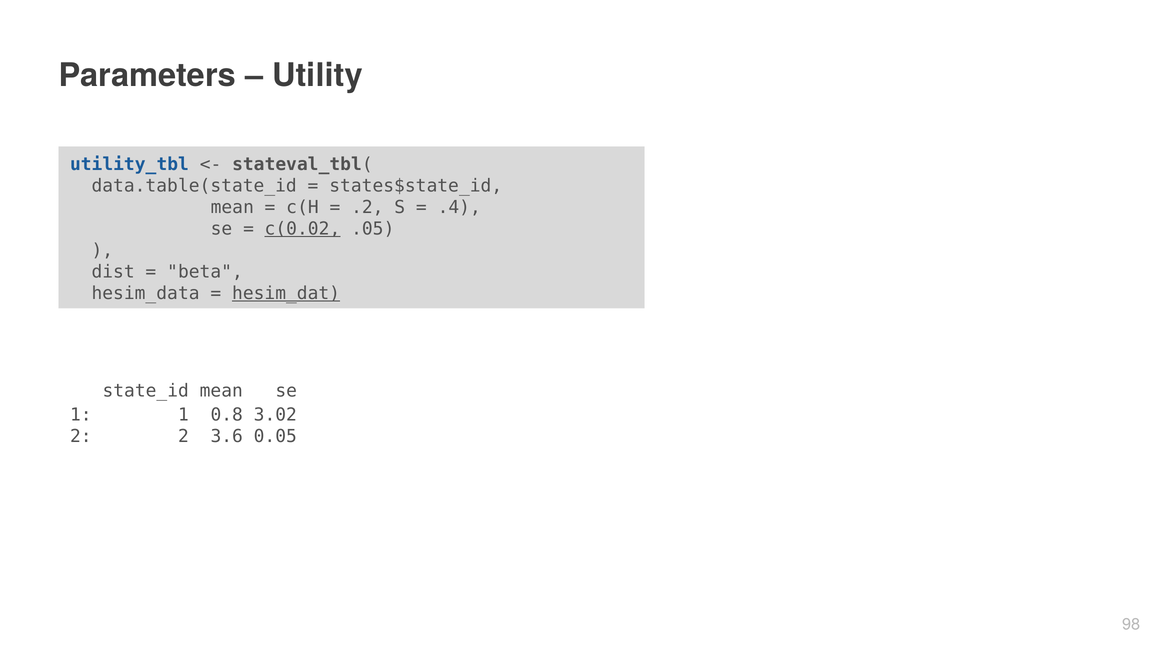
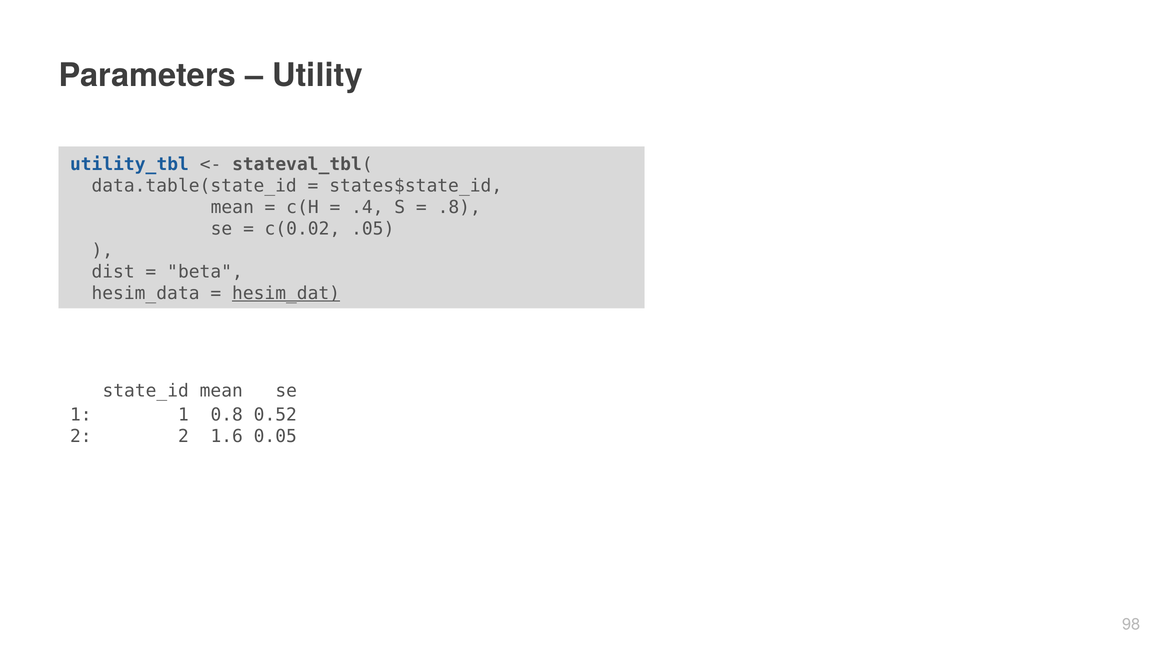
.2: .2 -> .4 (367, 207)
.4: .4 -> .8 (459, 207)
c(0.02 underline: present -> none (302, 229)
3.02: 3.02 -> 0.52 (275, 415)
3.6: 3.6 -> 1.6 (227, 436)
